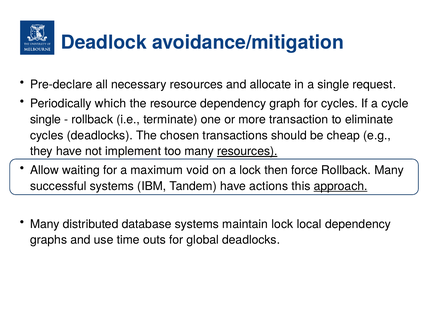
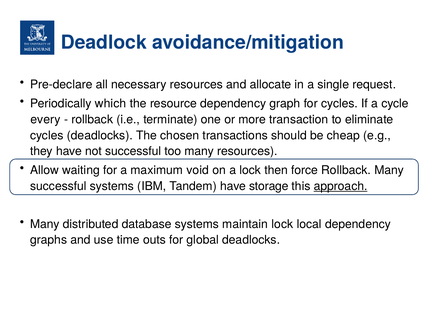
single: single -> every (45, 120)
not implement: implement -> successful (133, 151)
resources underline: present -> none (247, 151)
actions: actions -> storage (269, 186)
